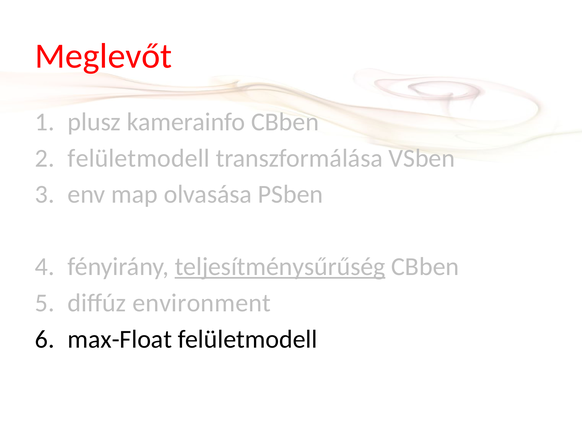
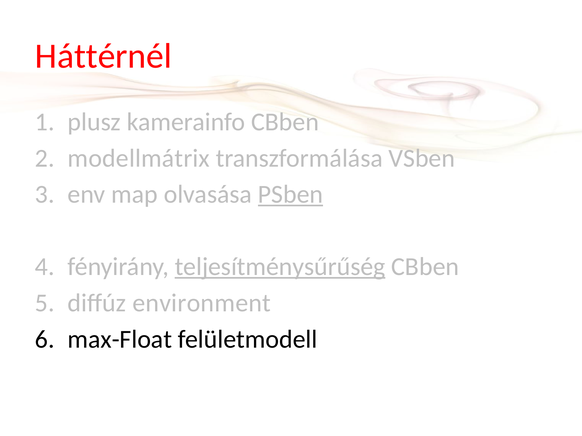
Meglevőt: Meglevőt -> Háttérnél (103, 56)
felületmodell: felületmodell -> modellmátrix (139, 158)
PSben underline: none -> present (291, 195)
